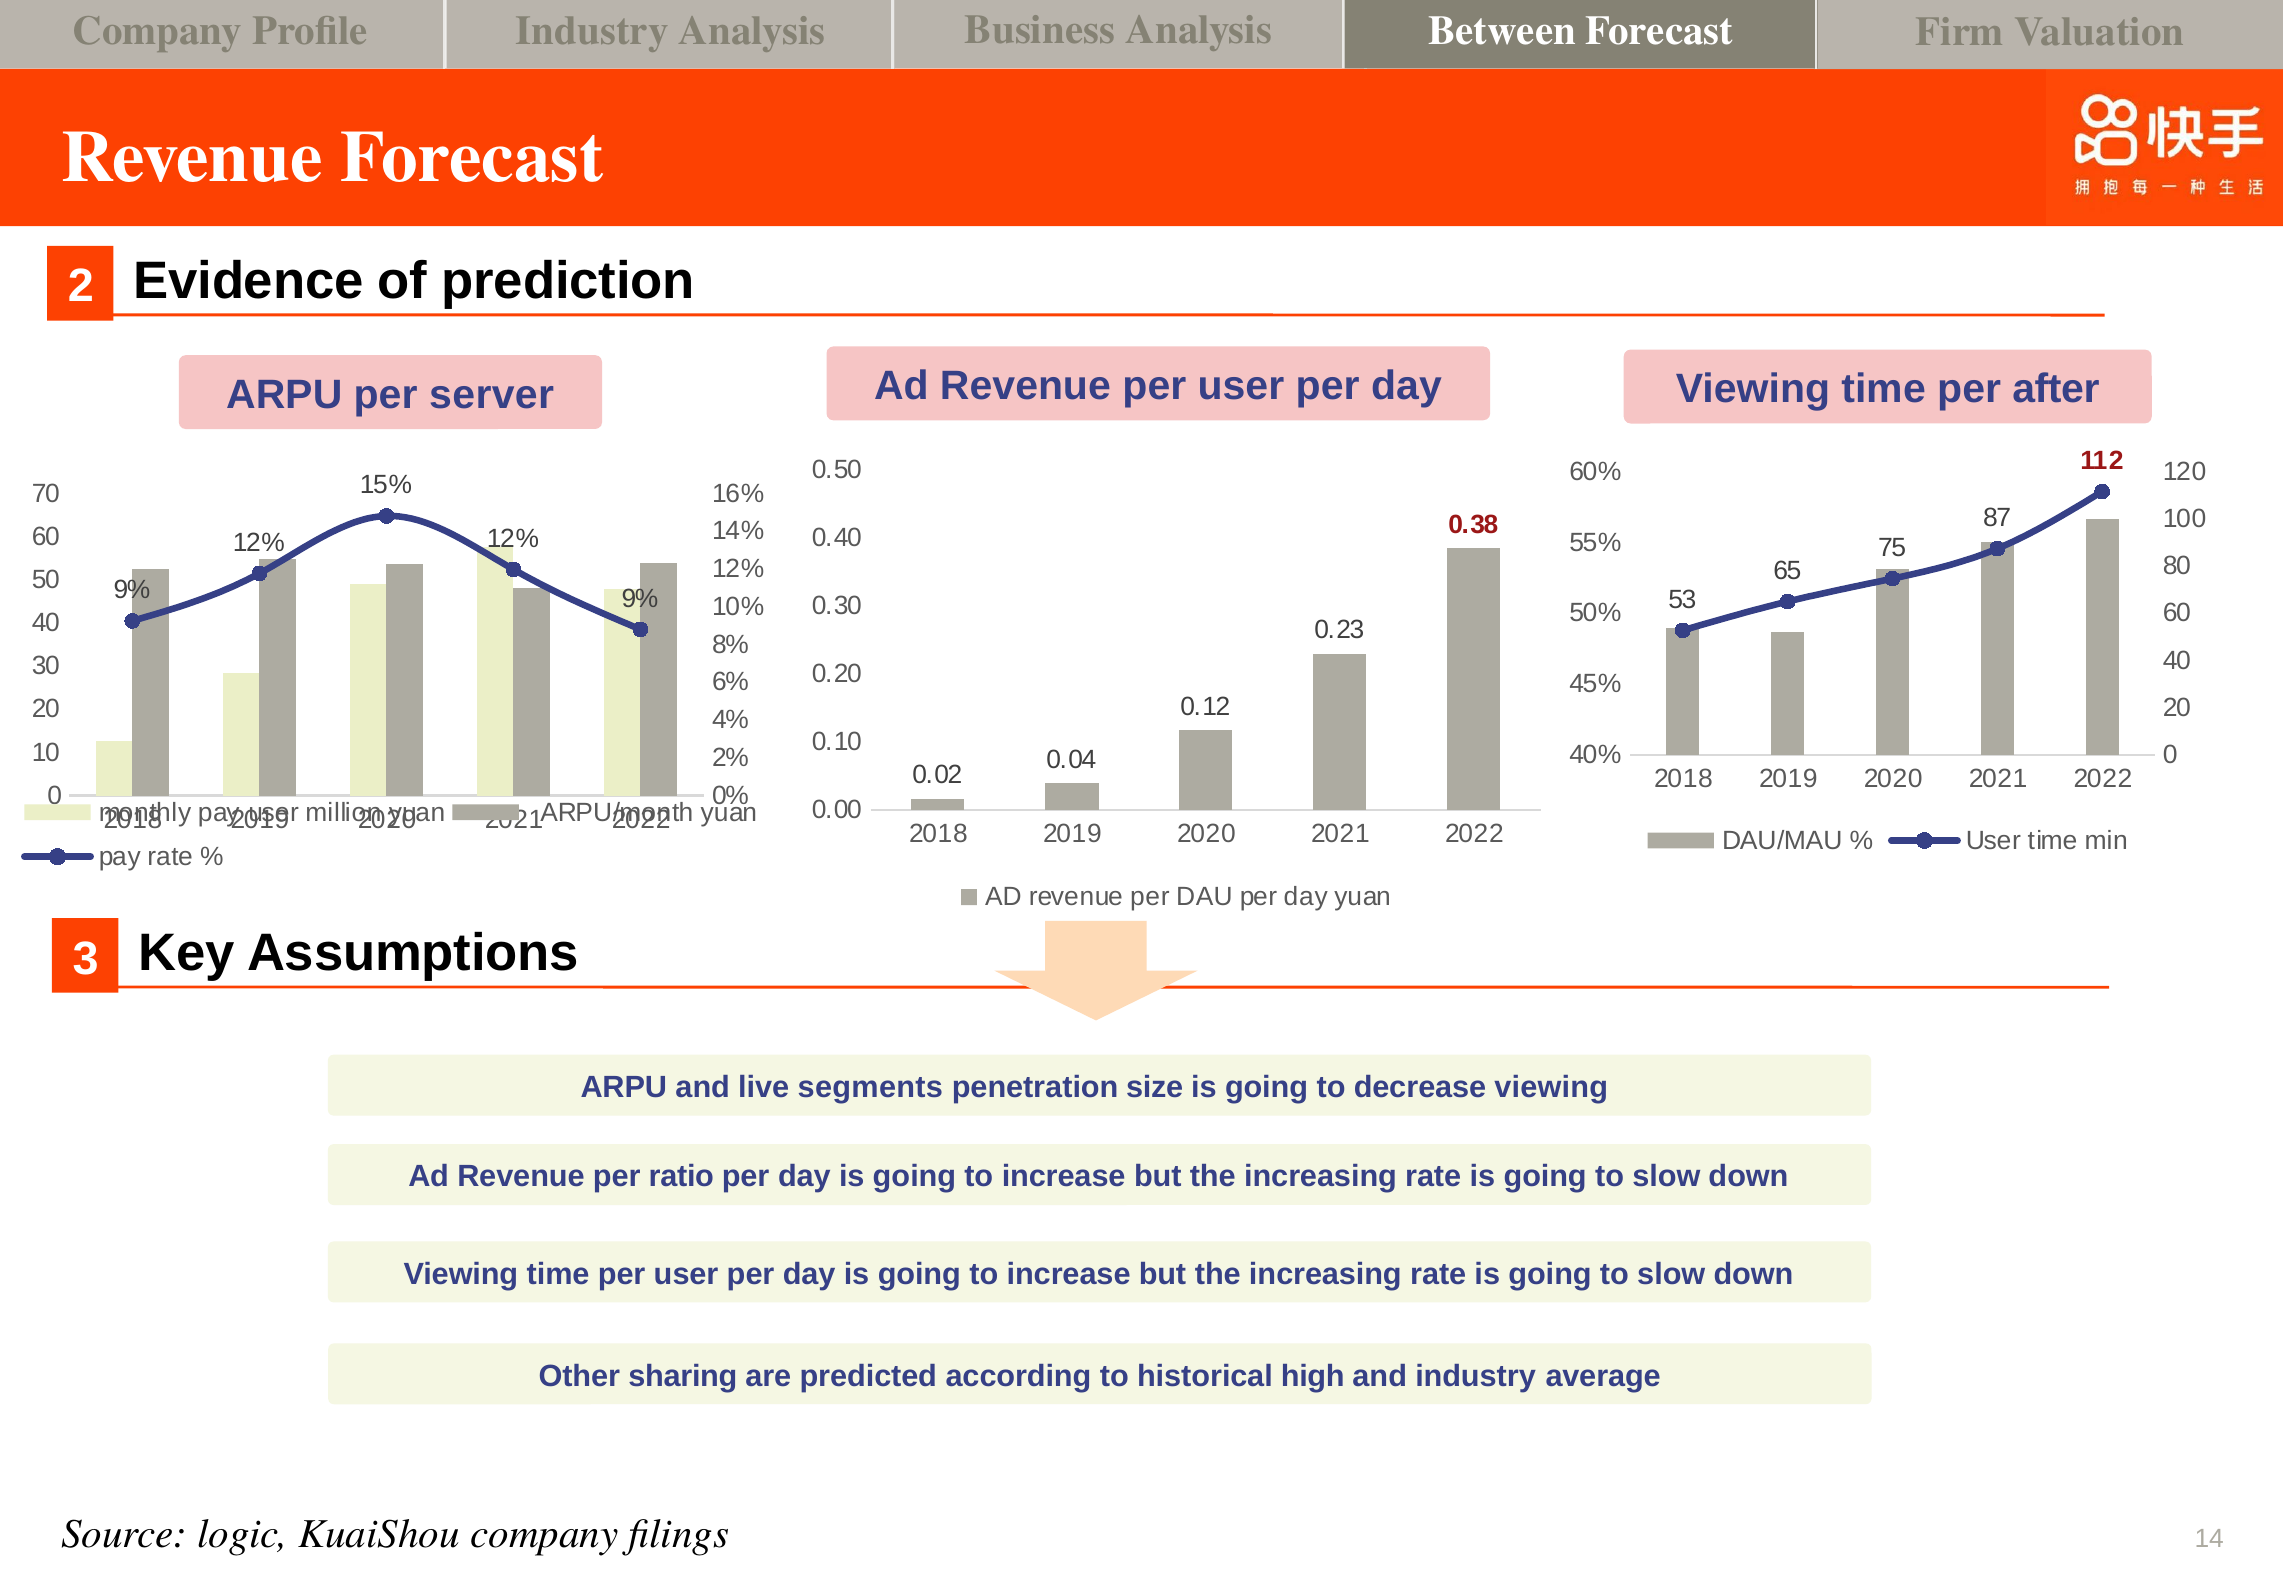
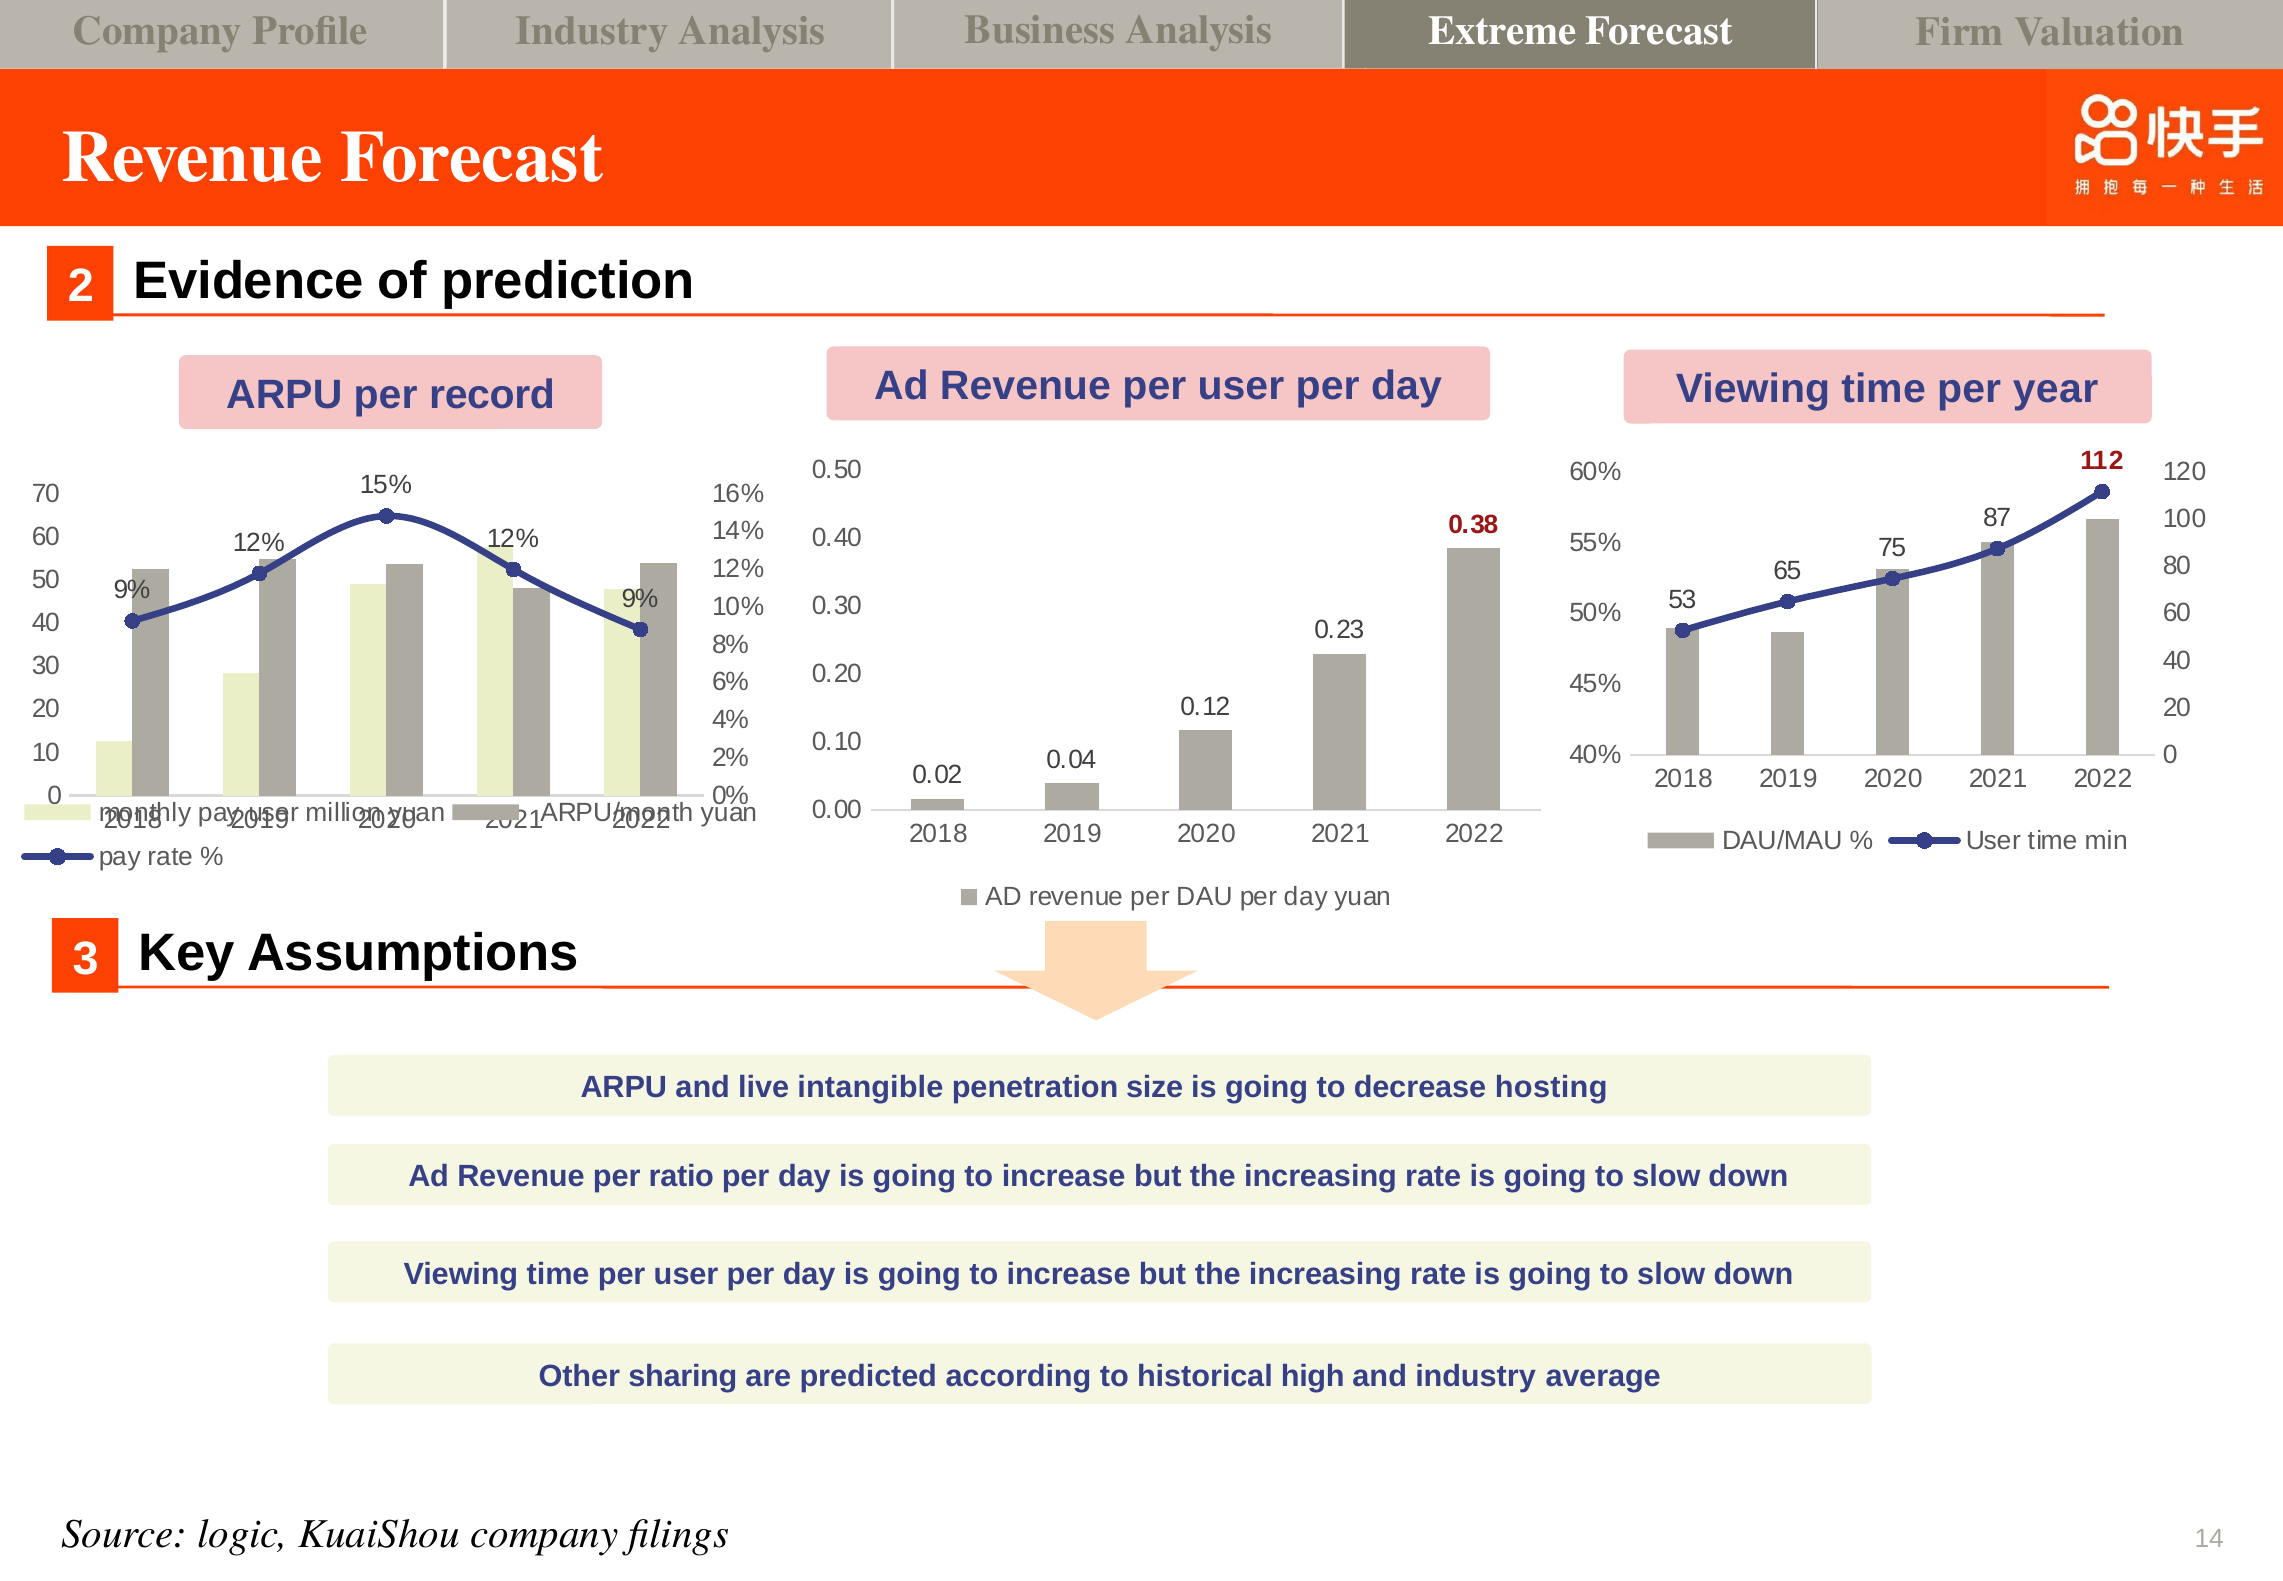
Between: Between -> Extreme (1502, 31)
server: server -> record (492, 395)
after: after -> year (2056, 389)
segments: segments -> intangible (870, 1087)
decrease viewing: viewing -> hosting (1551, 1087)
